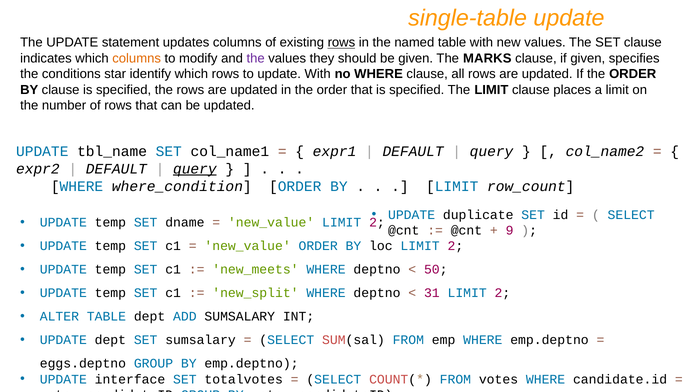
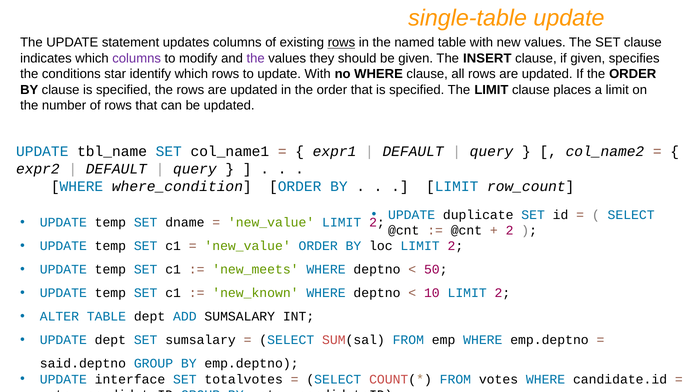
columns colour: orange -> purple (137, 58)
MARKS: MARKS -> INSERT (487, 58)
query underline: present -> none (195, 169)
9: 9 -> 2 (510, 230)
new_split: new_split -> new_known (255, 293)
31: 31 -> 10 (432, 293)
eggs.deptno: eggs.deptno -> said.deptno (83, 364)
